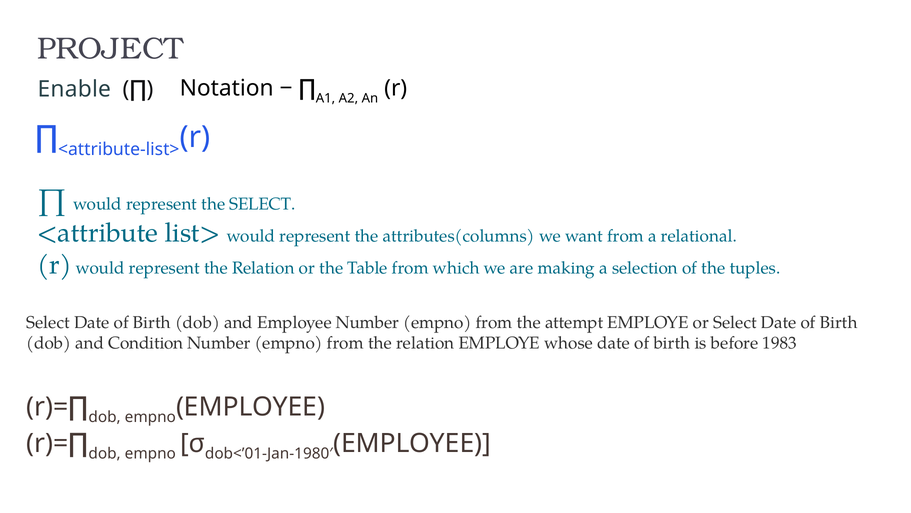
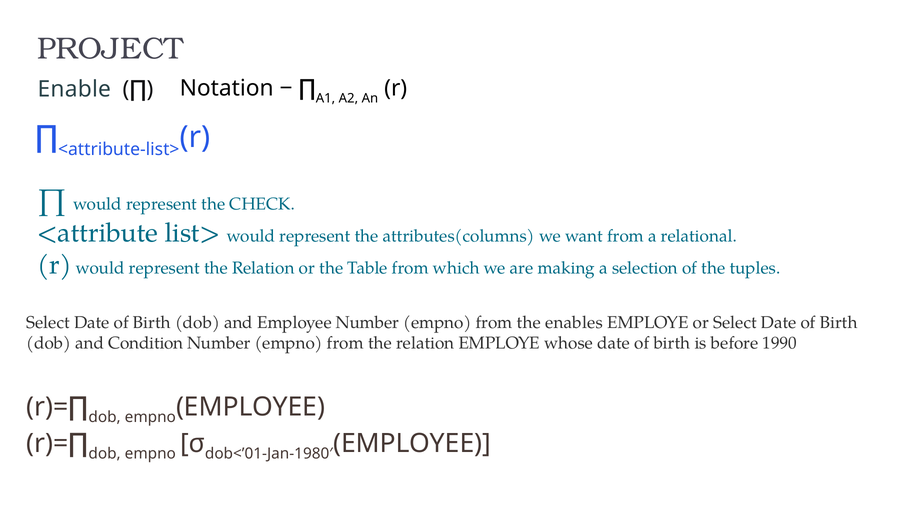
the SELECT: SELECT -> CHECK (262, 204)
attempt: attempt -> enables (574, 322)
1983: 1983 -> 1990 (780, 343)
